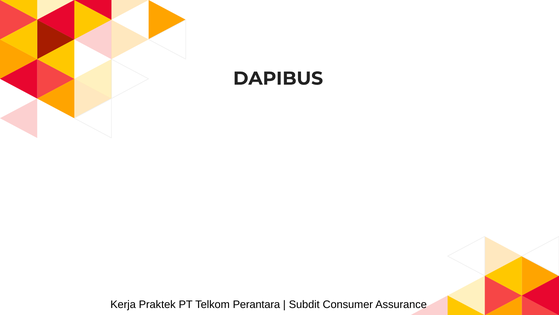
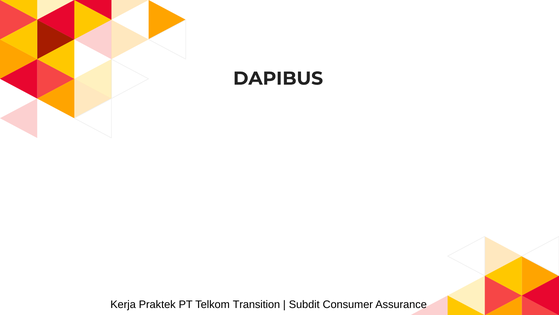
Perantara: Perantara -> Transition (256, 304)
